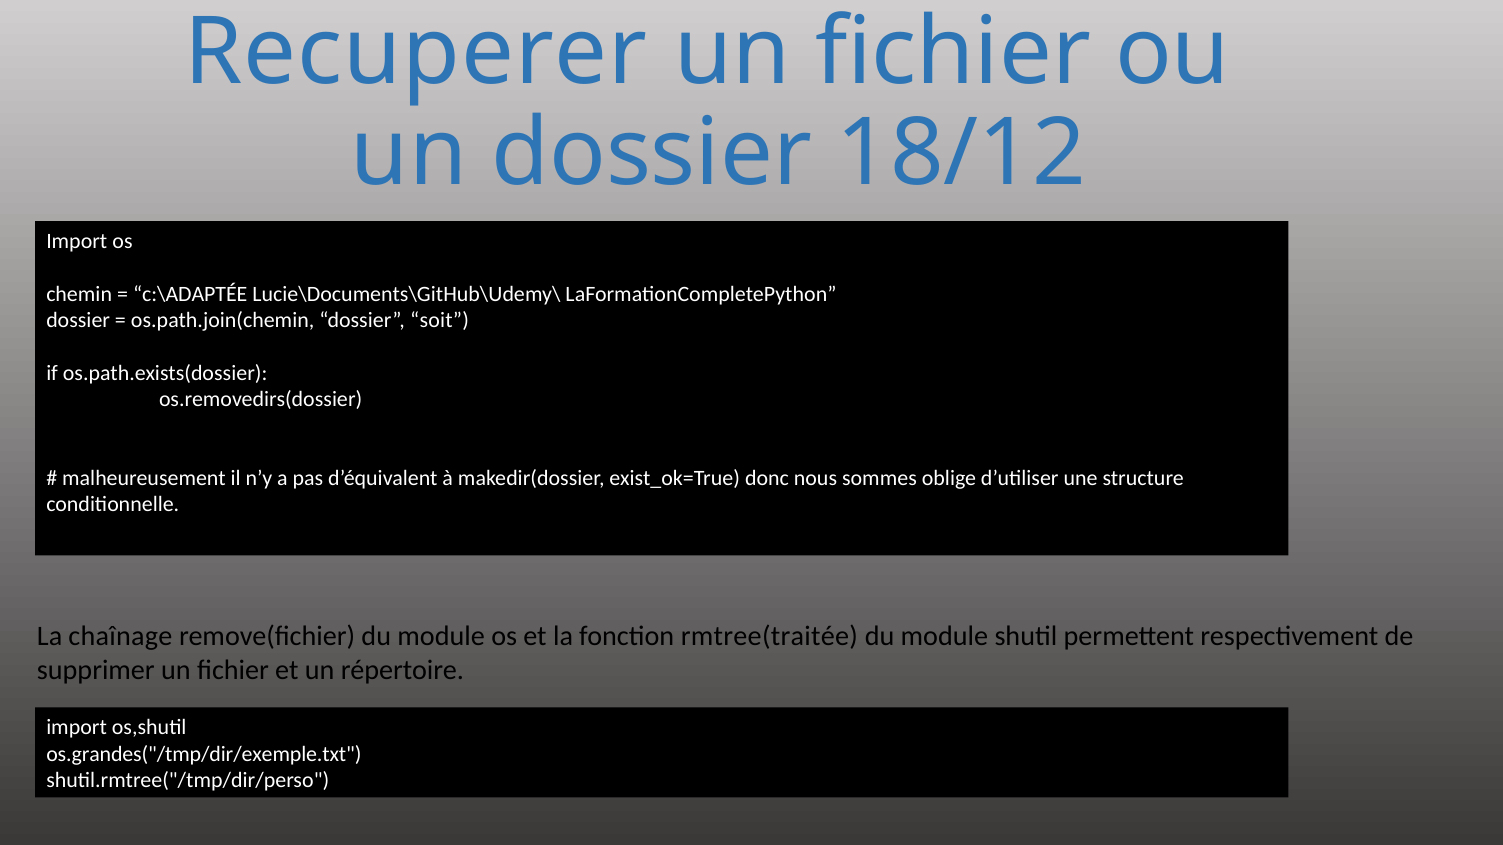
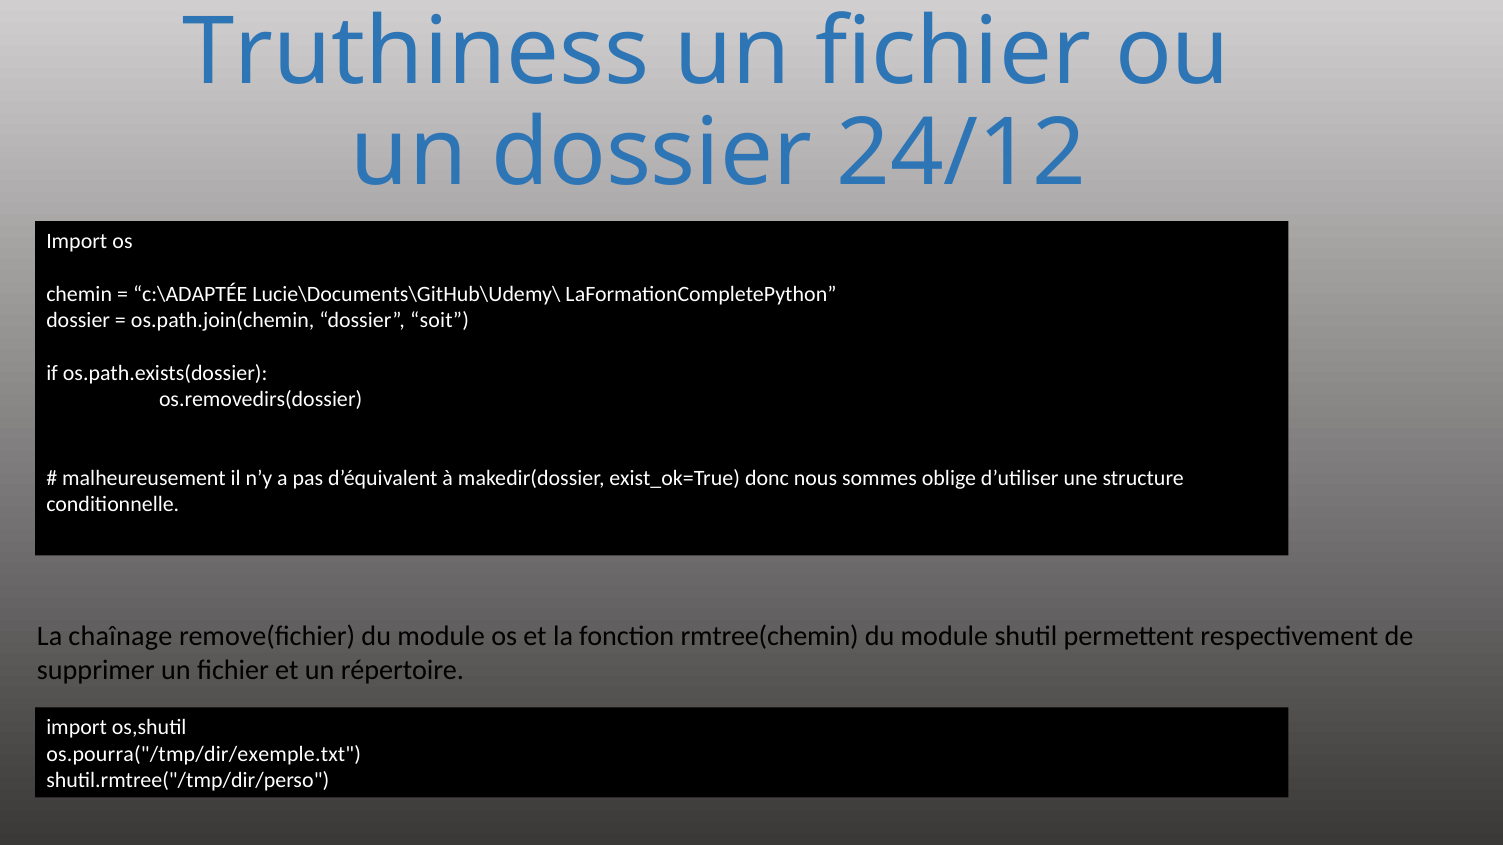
Recuperer: Recuperer -> Truthiness (416, 53)
18/12: 18/12 -> 24/12 (961, 154)
rmtree(traitée: rmtree(traitée -> rmtree(chemin (770, 637)
os.grandes("/tmp/dir/exemple.txt: os.grandes("/tmp/dir/exemple.txt -> os.pourra("/tmp/dir/exemple.txt (204, 754)
